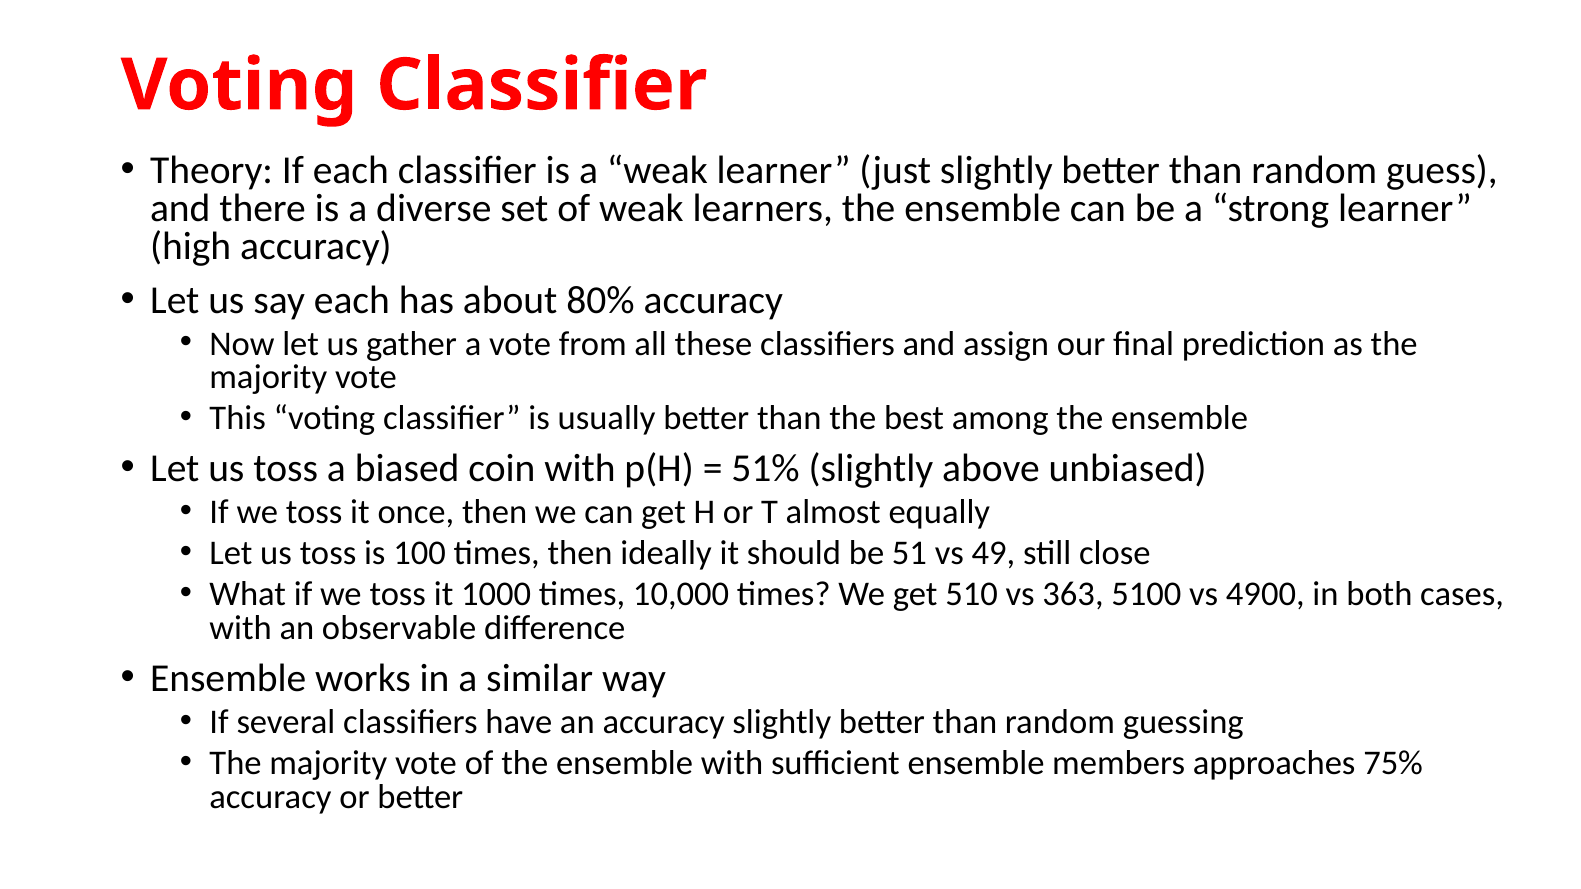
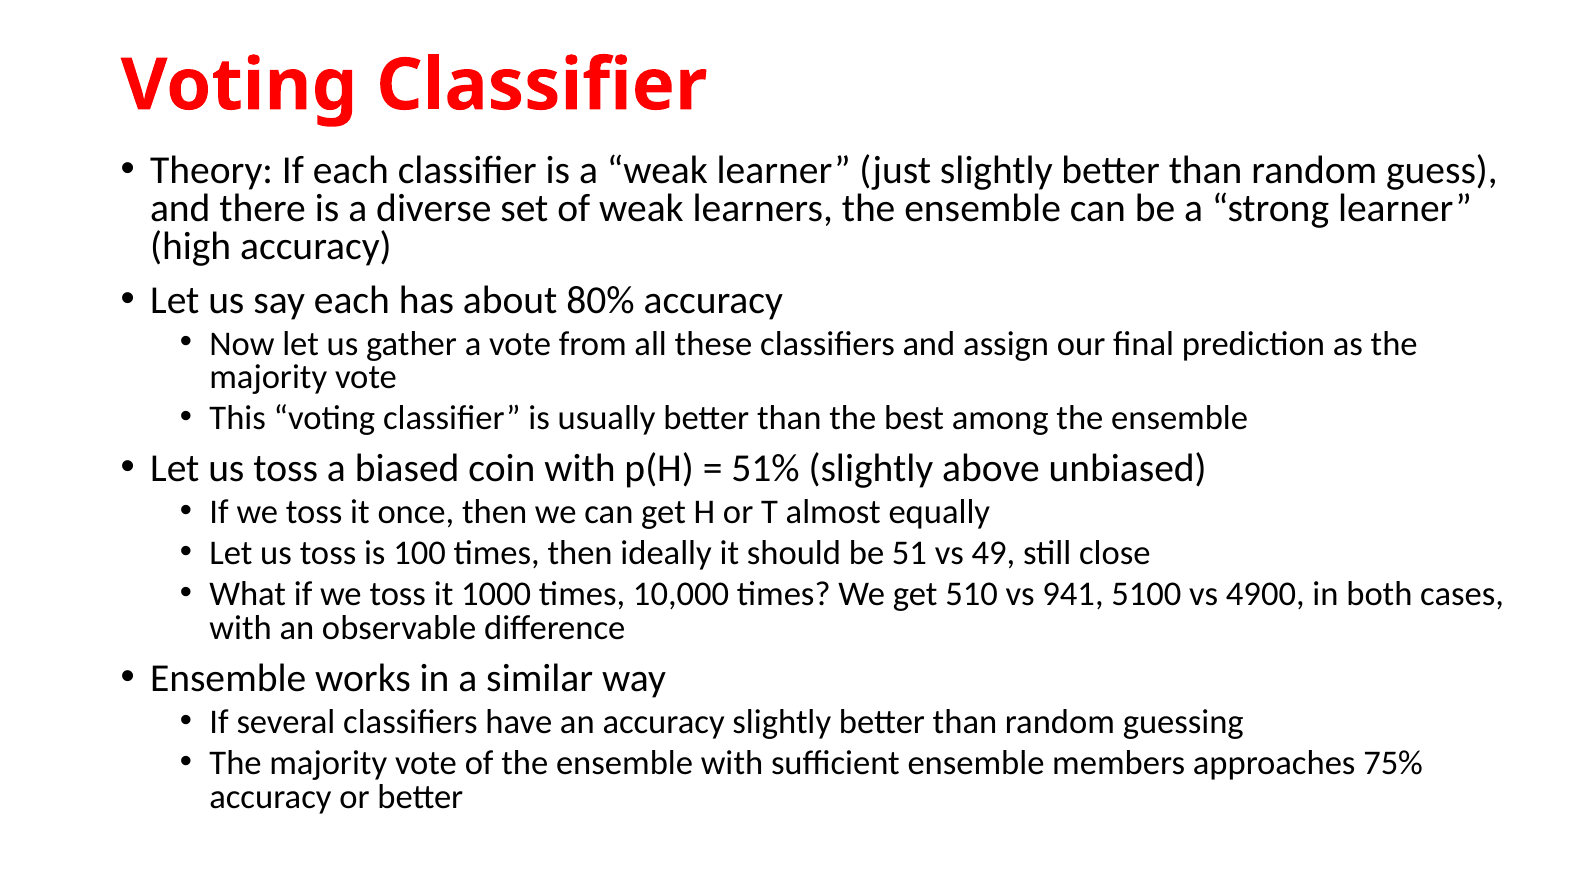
363: 363 -> 941 (1073, 595)
